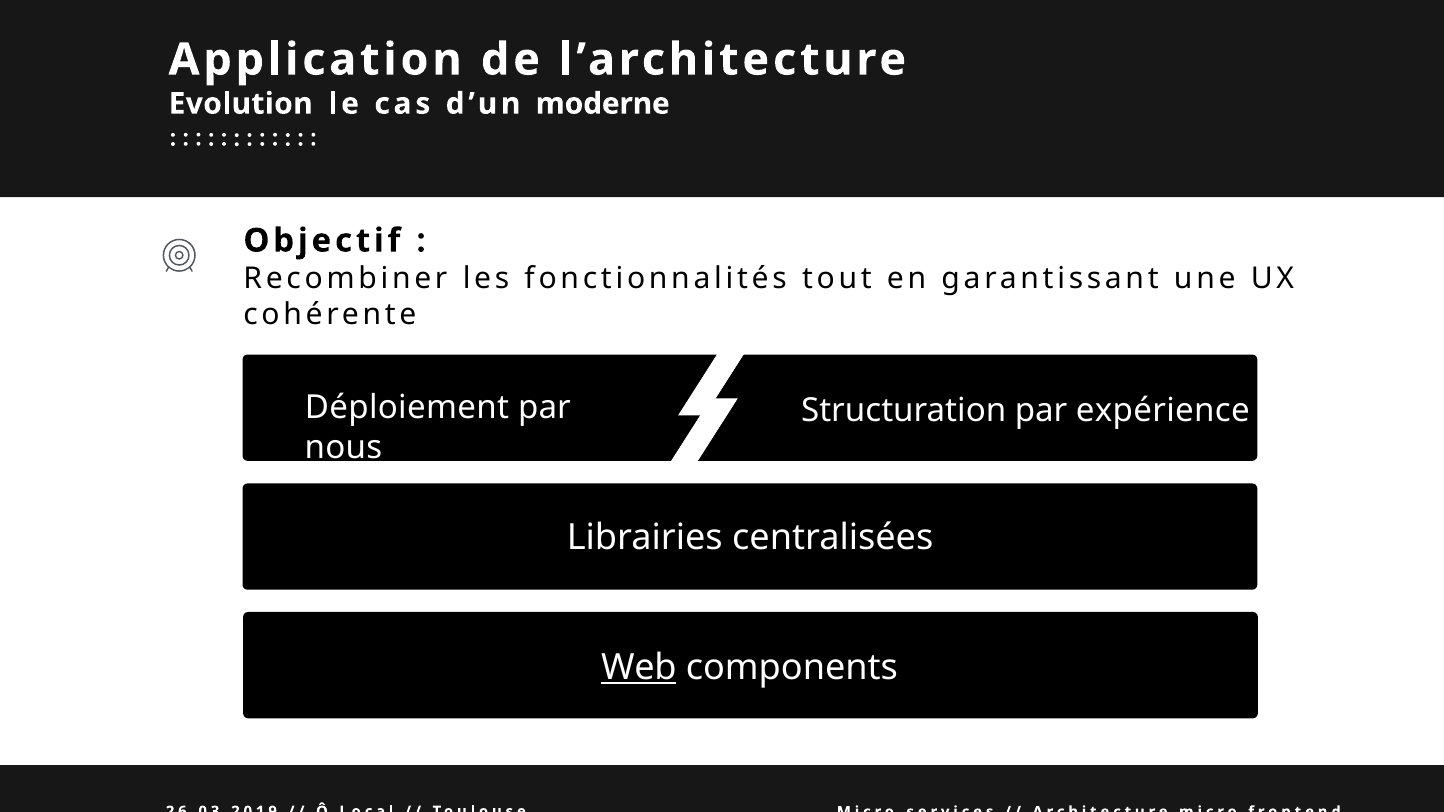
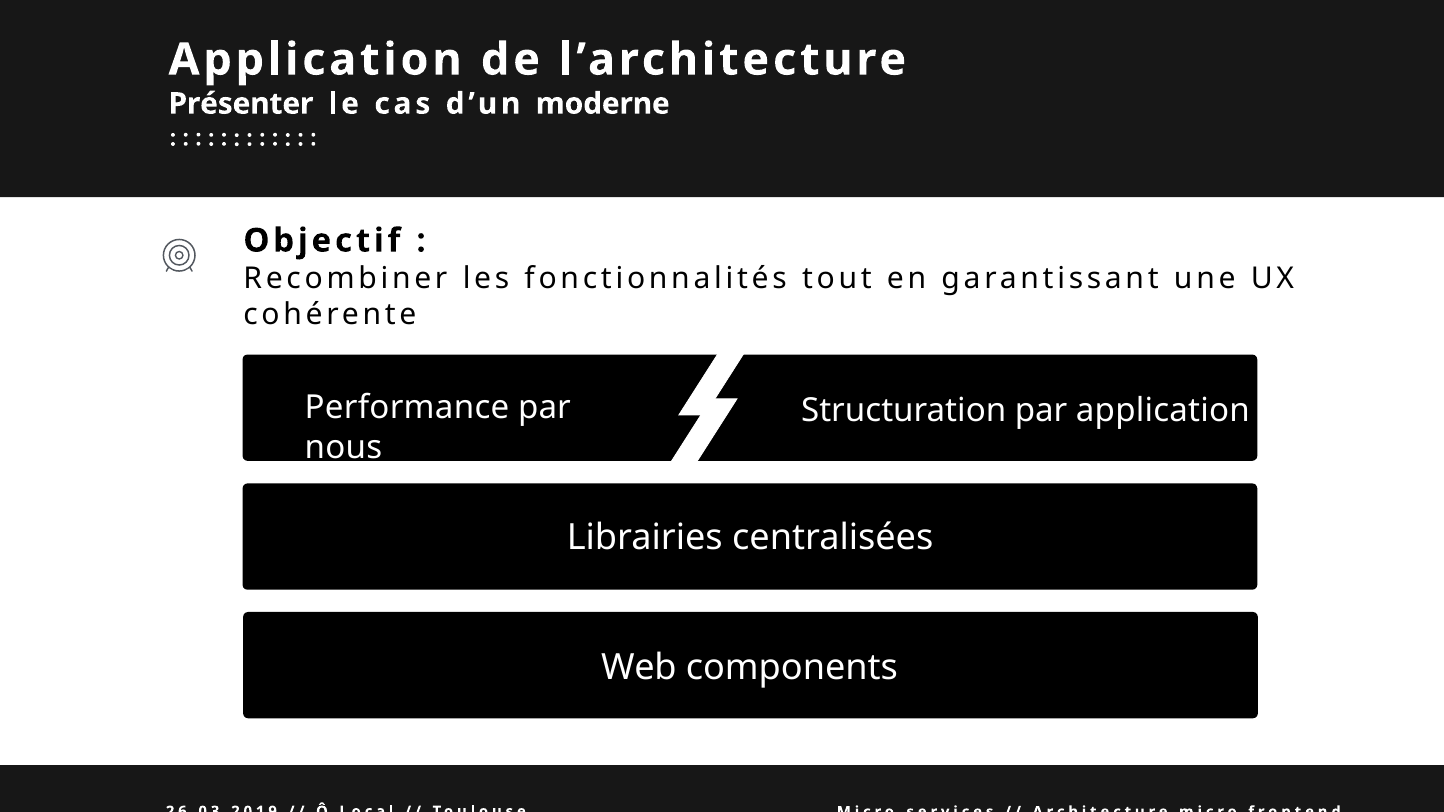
Evolution: Evolution -> Présenter (241, 104)
Déploiement: Déploiement -> Performance (407, 408)
par expérience: expérience -> application (1163, 411)
Web underline: present -> none (639, 668)
